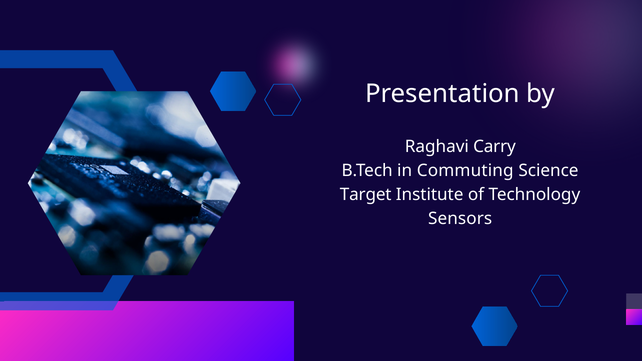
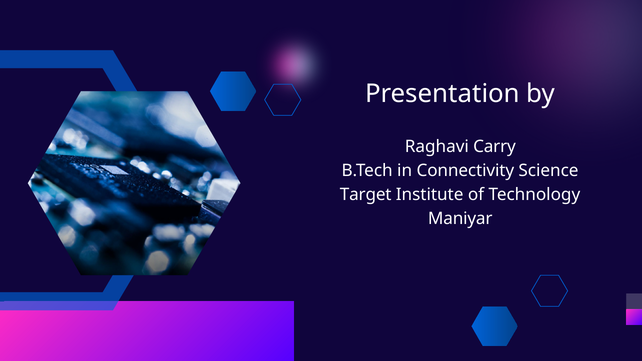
Commuting: Commuting -> Connectivity (465, 171)
Sensors: Sensors -> Maniyar (460, 219)
